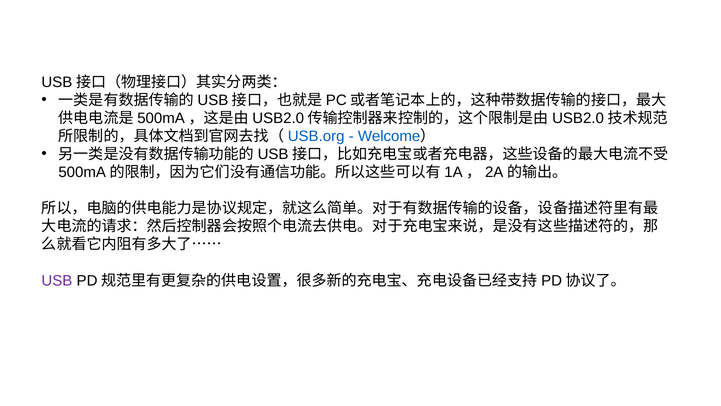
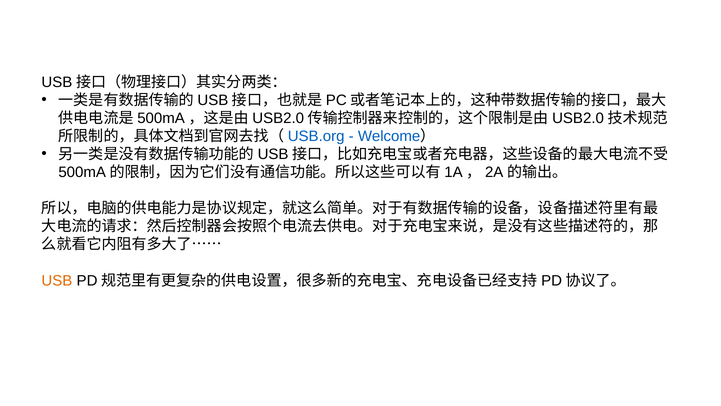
USB colour: purple -> orange (57, 280)
